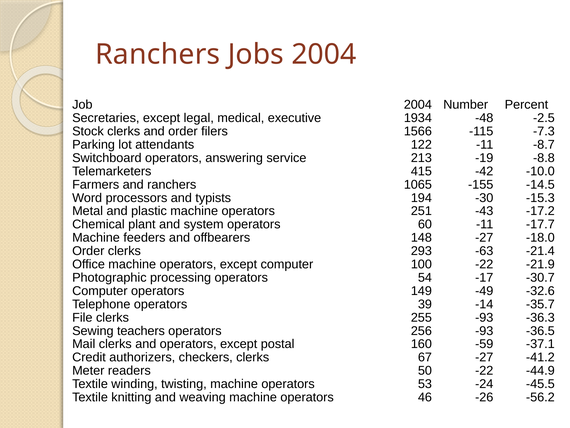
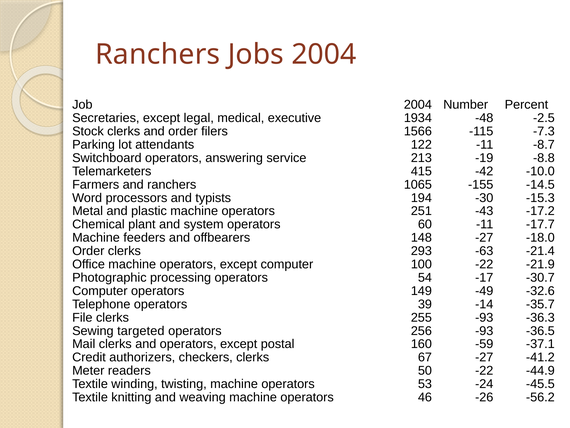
teachers: teachers -> targeted (141, 330)
